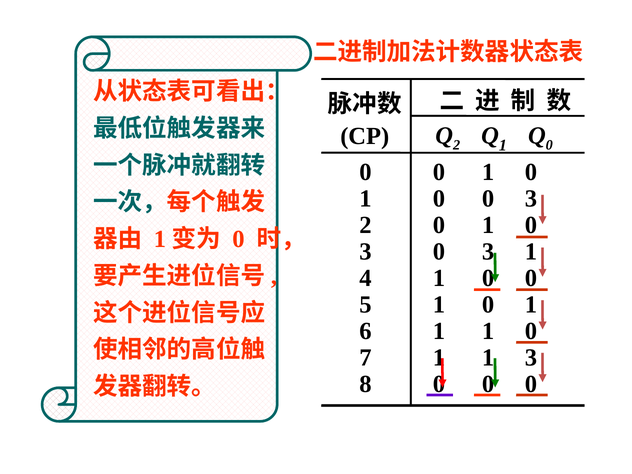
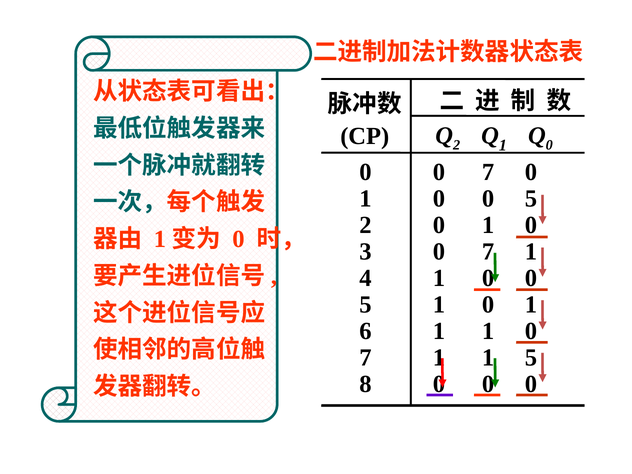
0 0 1: 1 -> 7 (488, 172)
3: 3 -> 5 (531, 198)
3 0 3: 3 -> 7 (488, 252)
1 3: 3 -> 5 (531, 358)
